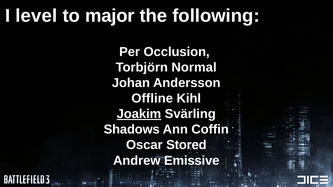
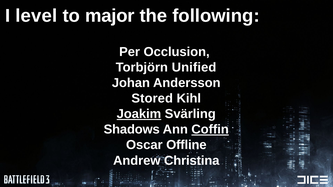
Normal: Normal -> Unified (194, 67)
Offline: Offline -> Stored (152, 99)
Coffin underline: none -> present (210, 130)
Stored: Stored -> Offline (186, 145)
Emissive: Emissive -> Christina (192, 161)
